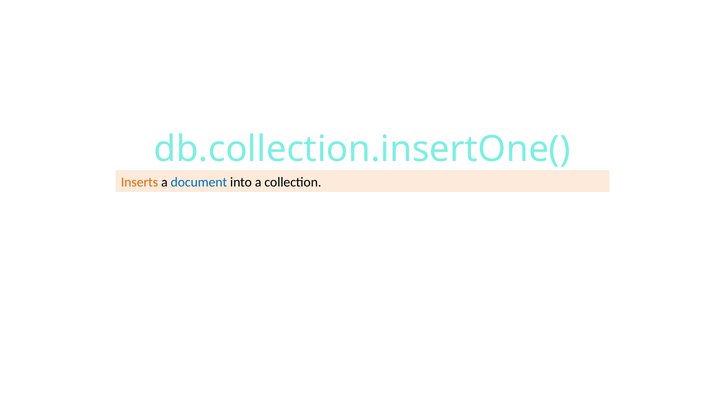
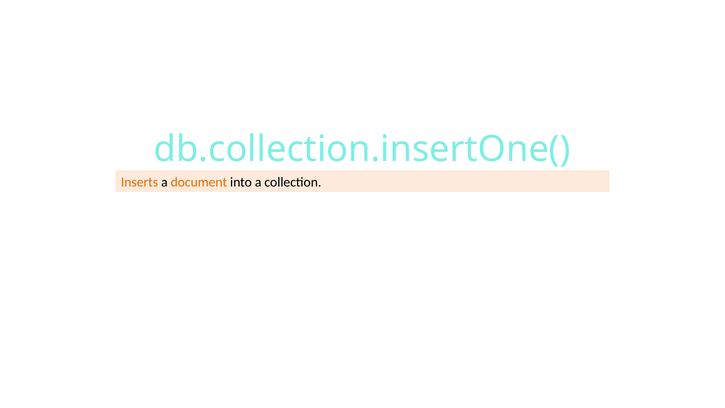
document colour: blue -> orange (199, 182)
